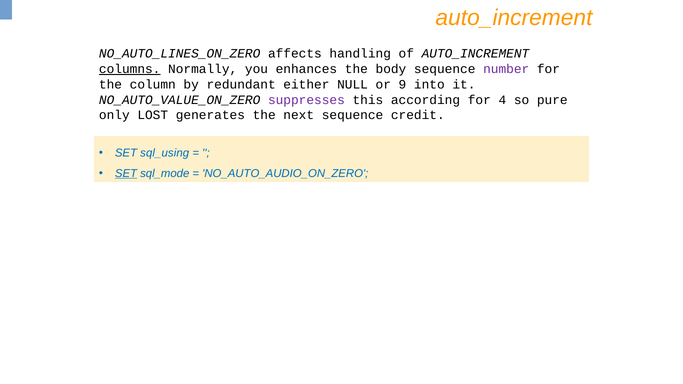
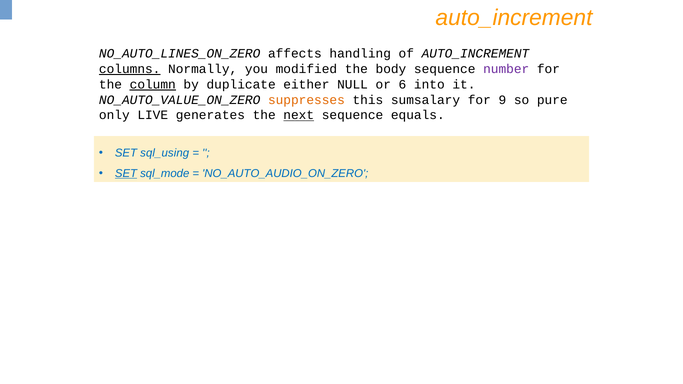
enhances: enhances -> modified (306, 69)
column underline: none -> present (153, 85)
redundant: redundant -> duplicate (241, 85)
9: 9 -> 6 (402, 85)
suppresses colour: purple -> orange (306, 100)
according: according -> sumsalary (426, 100)
4: 4 -> 9 (502, 100)
LOST: LOST -> LIVE (153, 115)
next underline: none -> present (299, 115)
credit: credit -> equals (418, 115)
